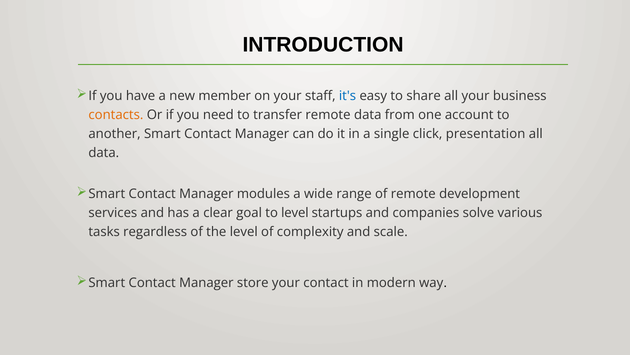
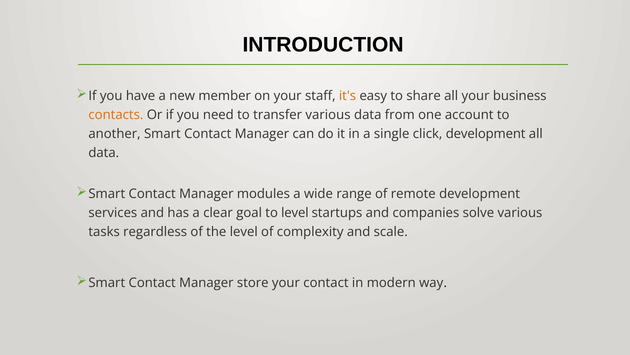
it's colour: blue -> orange (347, 96)
transfer remote: remote -> various (328, 115)
click presentation: presentation -> development (486, 133)
